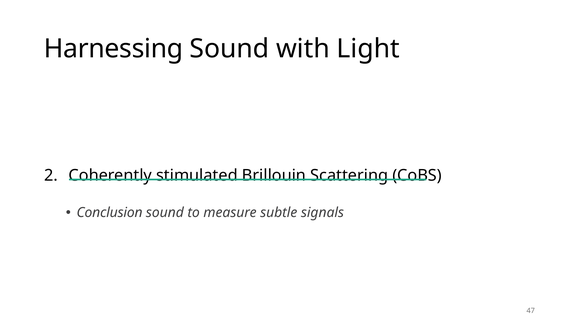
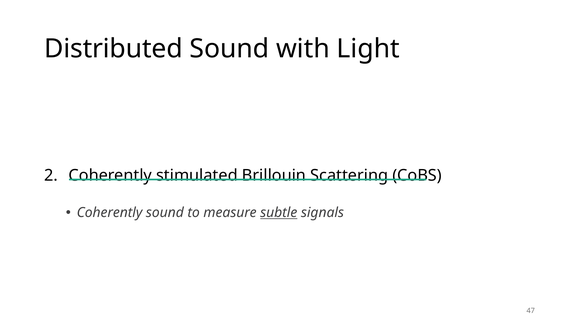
Harnessing: Harnessing -> Distributed (113, 49)
Conclusion: Conclusion -> Coherently (110, 212)
subtle underline: none -> present (279, 212)
